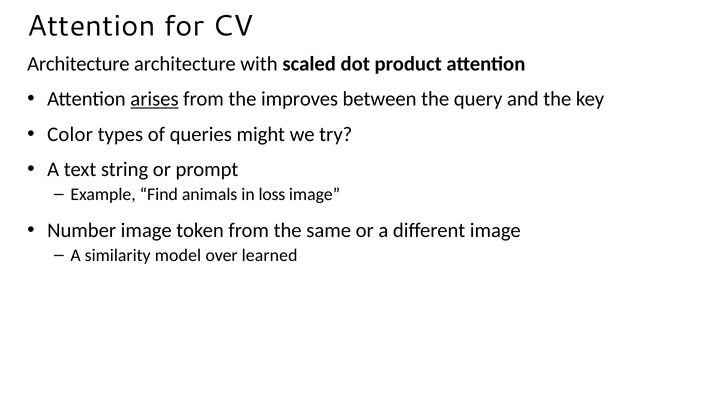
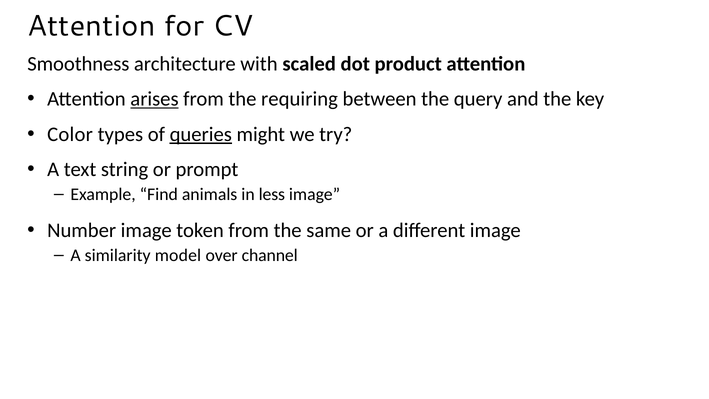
Architecture: Architecture -> Smoothness (78, 64)
improves: improves -> requiring (300, 99)
queries underline: none -> present (201, 134)
loss: loss -> less (272, 194)
learned: learned -> channel (270, 255)
